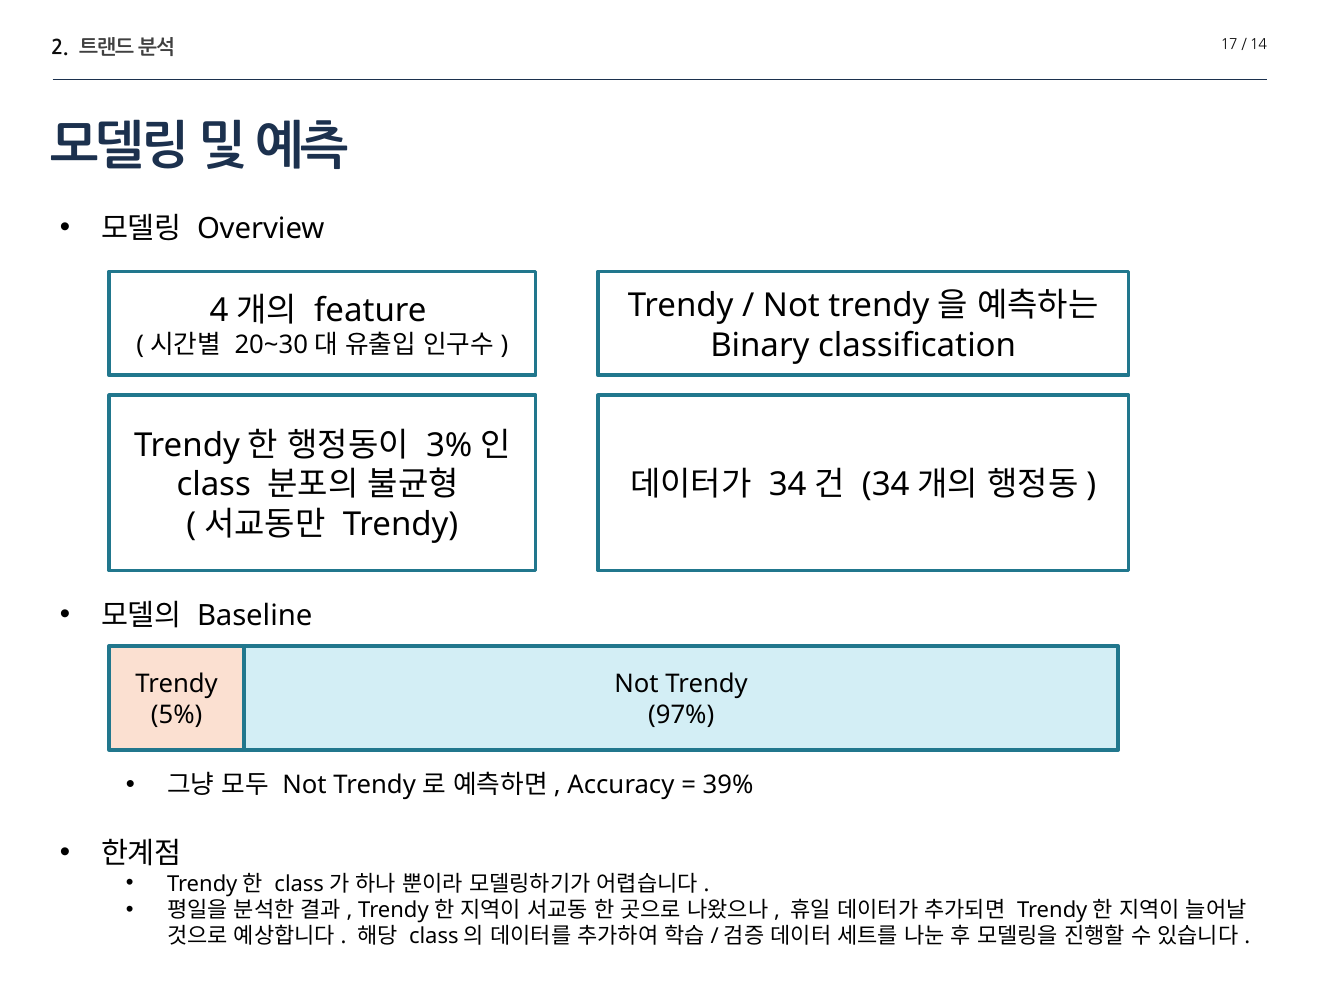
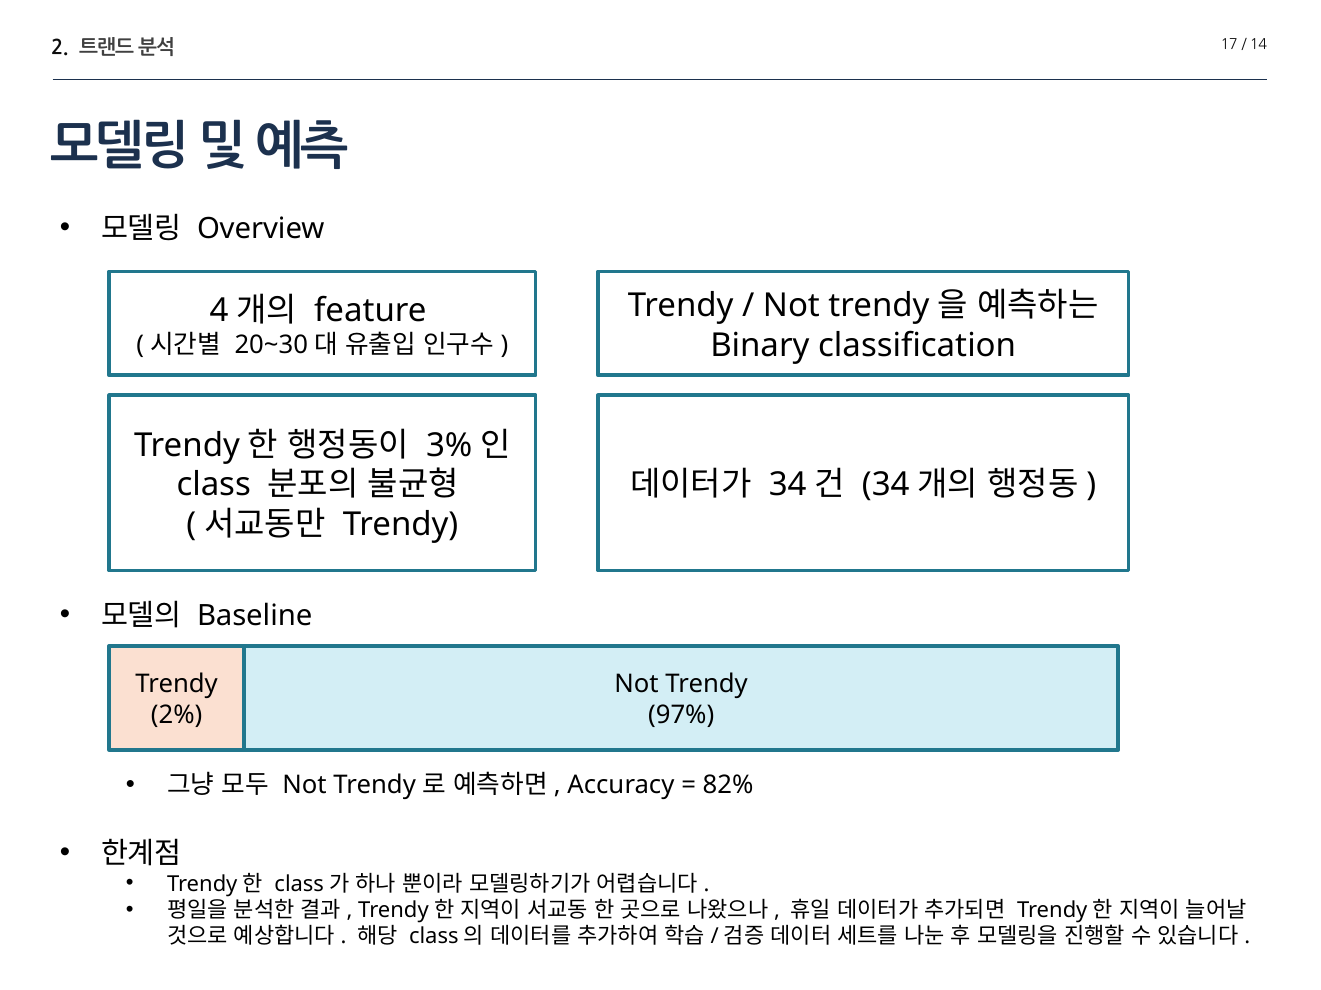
5%: 5% -> 2% (177, 716)
39%: 39% -> 82% (728, 786)
